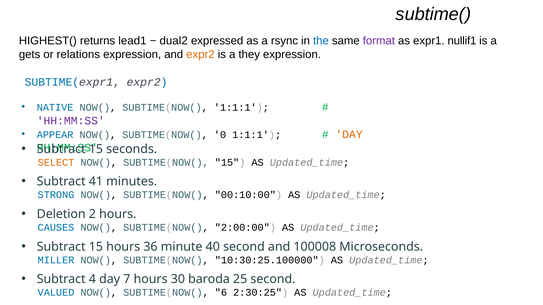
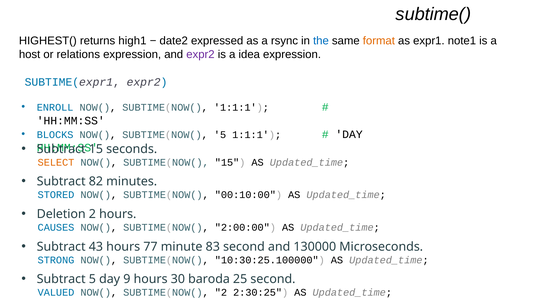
lead1: lead1 -> high1 (132, 41)
dual2: dual2 -> date2 (174, 41)
format colour: purple -> orange (379, 41)
nullif1: nullif1 -> note1 (462, 41)
gets: gets -> host (30, 54)
expr2 colour: orange -> purple (200, 54)
they: they -> idea (249, 54)
NATIVE: NATIVE -> ENROLL (55, 108)
HH:MM:SS colour: purple -> black (71, 121)
APPEAR: APPEAR -> BLOCKS (55, 135)
SUBTIME(NOW( 0: 0 -> 5 (220, 135)
DAY colour: orange -> black (349, 134)
41: 41 -> 82 (96, 182)
STRONG: STRONG -> STORED (56, 195)
15: 15 -> 43 (96, 247)
36: 36 -> 77 (150, 247)
40: 40 -> 83 (213, 247)
100008: 100008 -> 130000 (315, 247)
MILLER: MILLER -> STRONG (56, 260)
Subtract 4: 4 -> 5 (92, 280)
7: 7 -> 9 (127, 280)
SUBTIME(NOW( 6: 6 -> 2 (221, 293)
